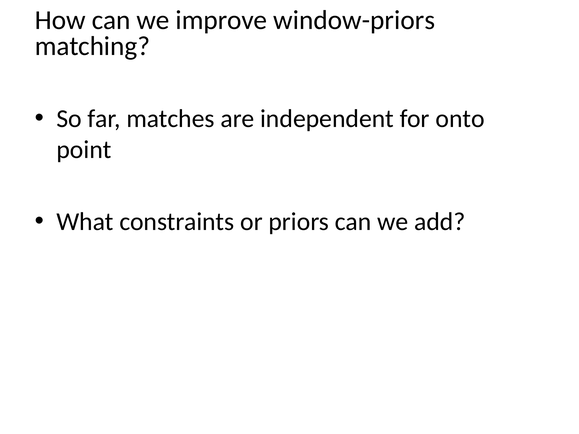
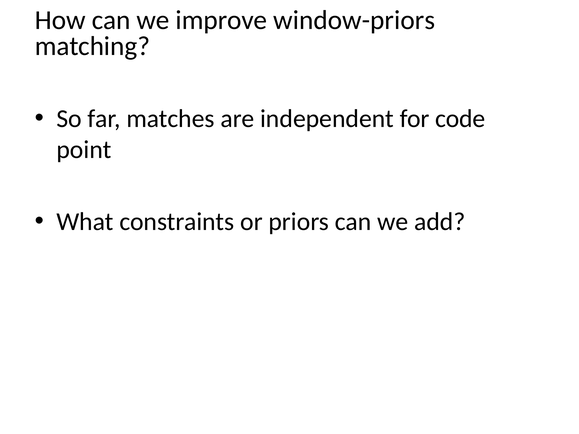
onto: onto -> code (460, 119)
